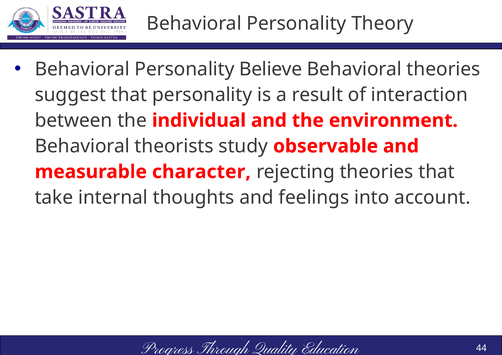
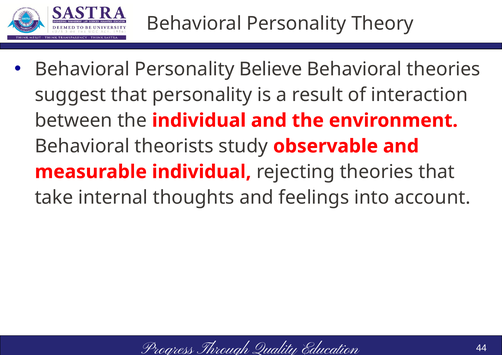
measurable character: character -> individual (202, 172)
